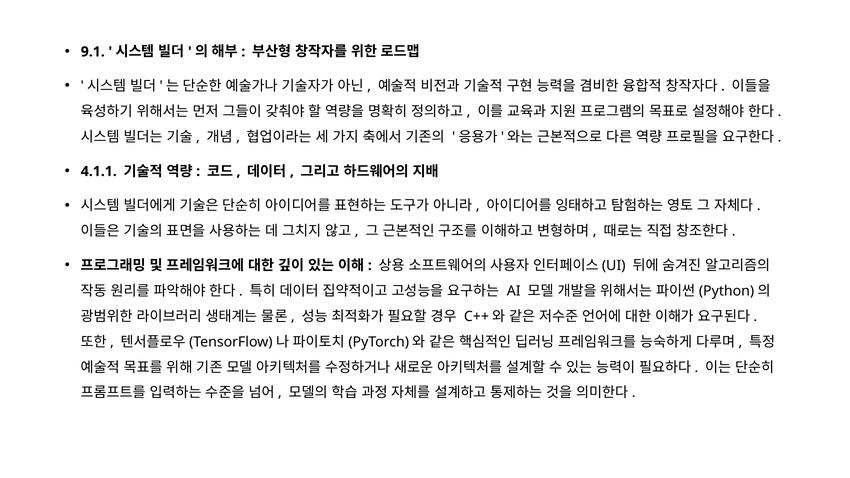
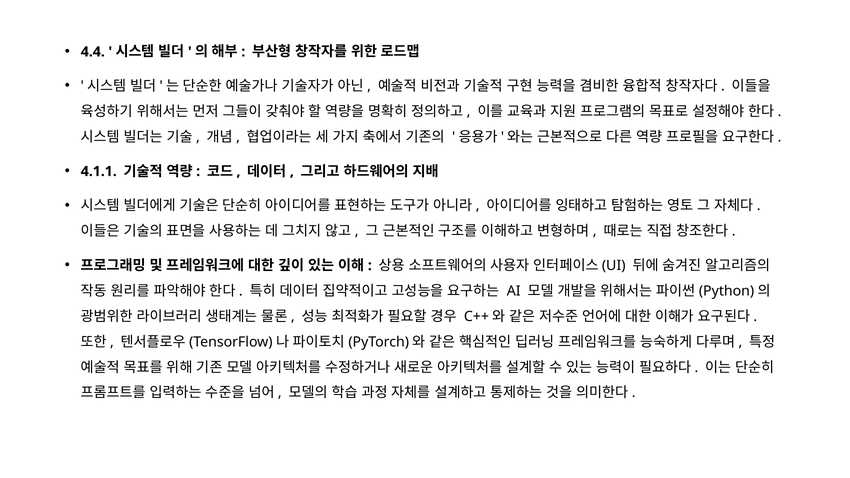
9.1: 9.1 -> 4.4 (93, 52)
